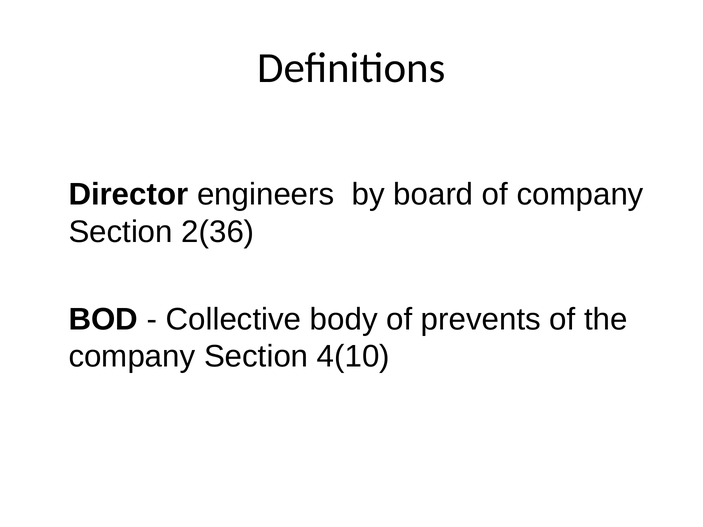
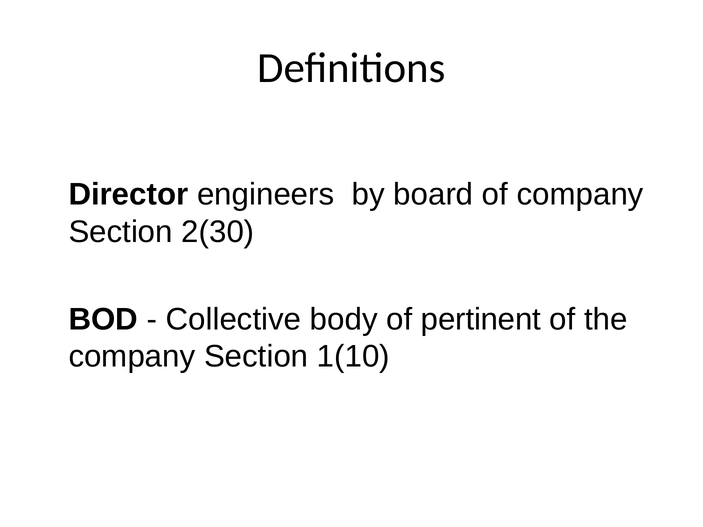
2(36: 2(36 -> 2(30 (218, 232)
prevents: prevents -> pertinent (481, 319)
4(10: 4(10 -> 1(10 (353, 357)
